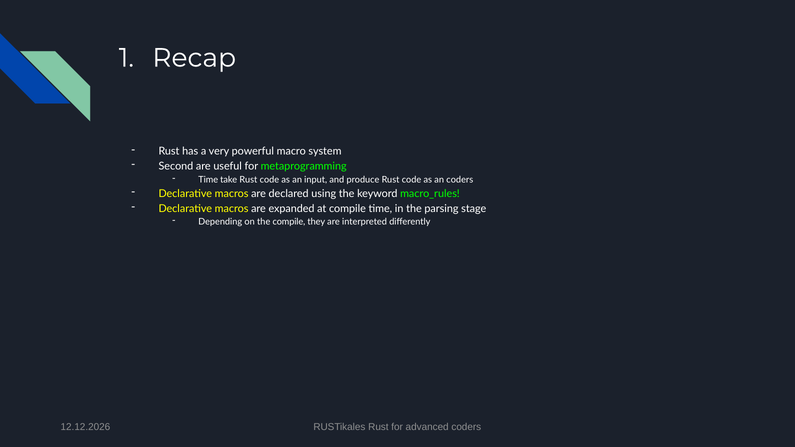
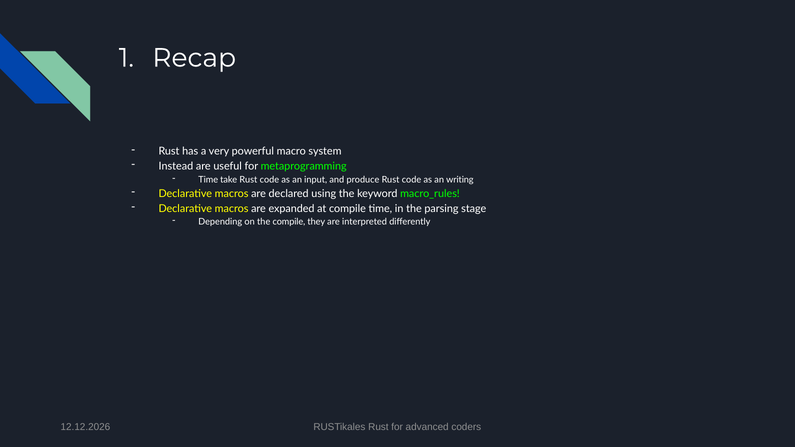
Second: Second -> Instead (176, 166)
an coders: coders -> writing (460, 180)
